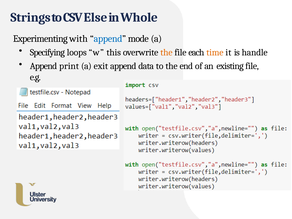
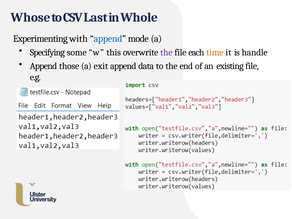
Strings: Strings -> Whose (31, 18)
Else: Else -> Last (96, 18)
loops: loops -> some (77, 52)
the colour: orange -> purple (166, 52)
print: print -> those (69, 66)
